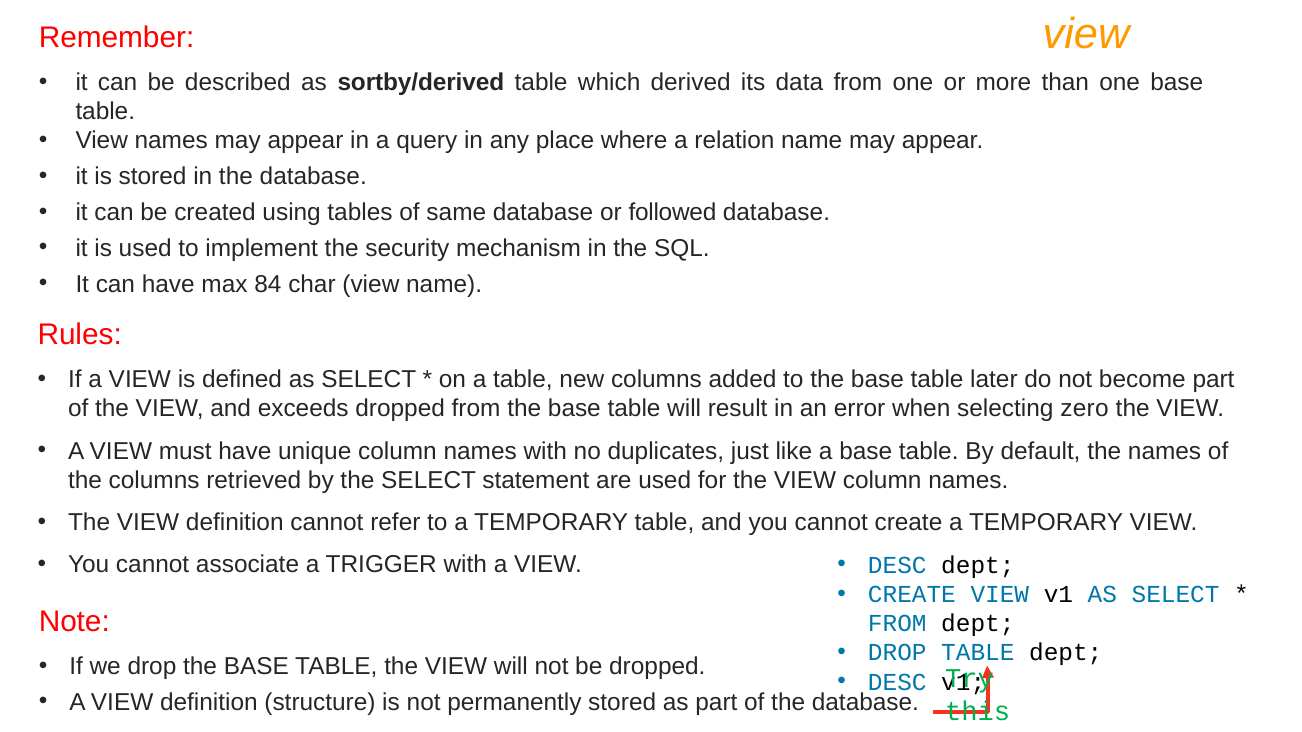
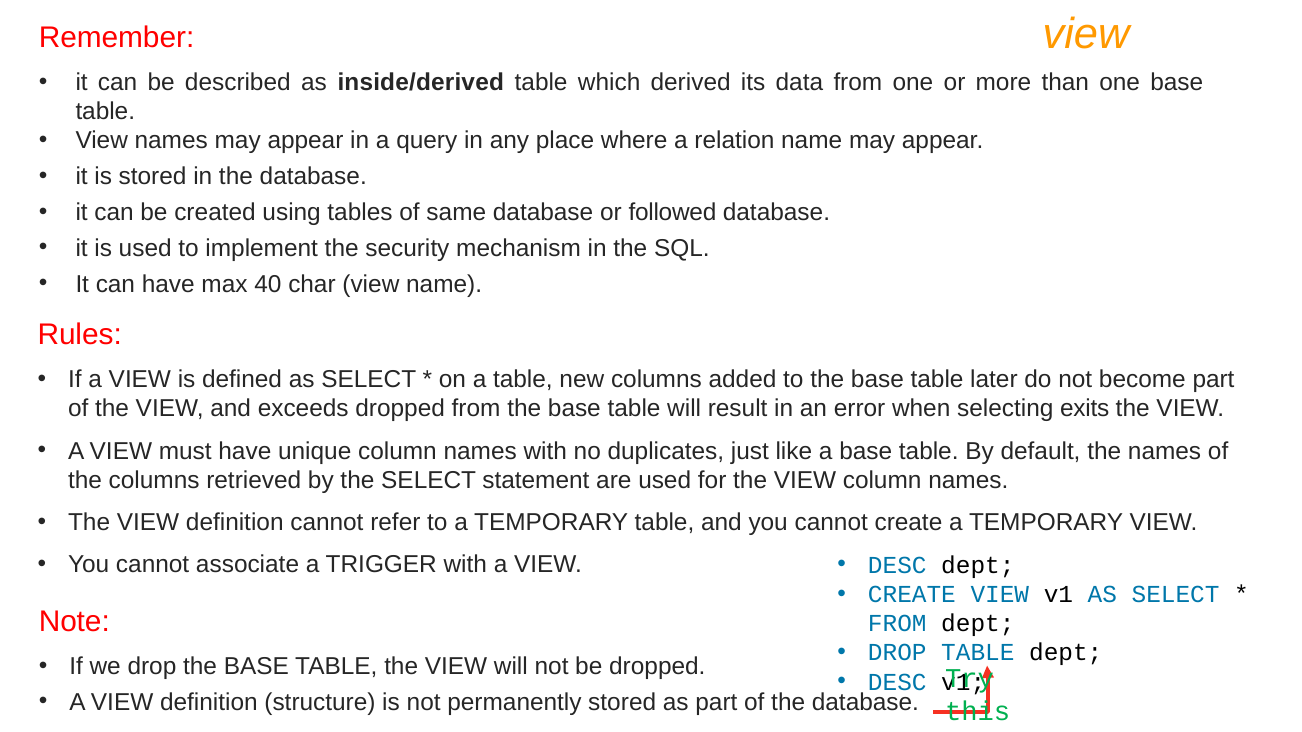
sortby/derived: sortby/derived -> inside/derived (421, 82)
84: 84 -> 40 (268, 284)
zero: zero -> exits (1085, 409)
